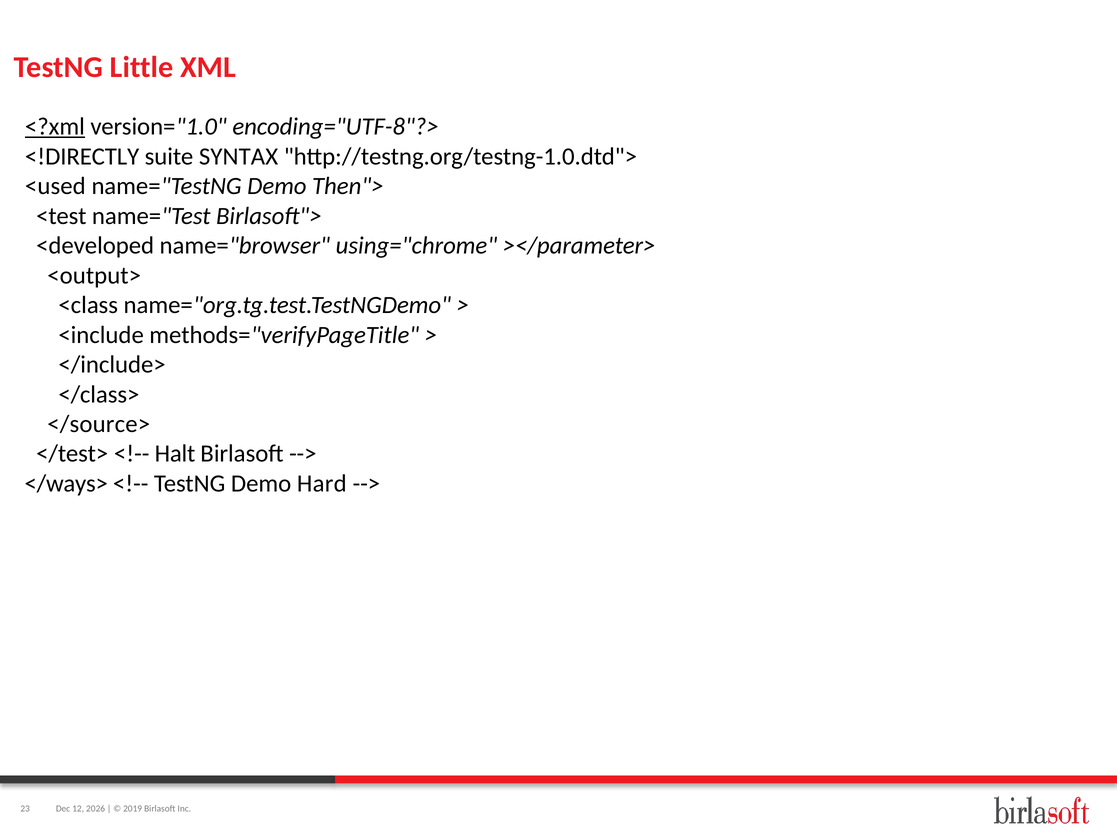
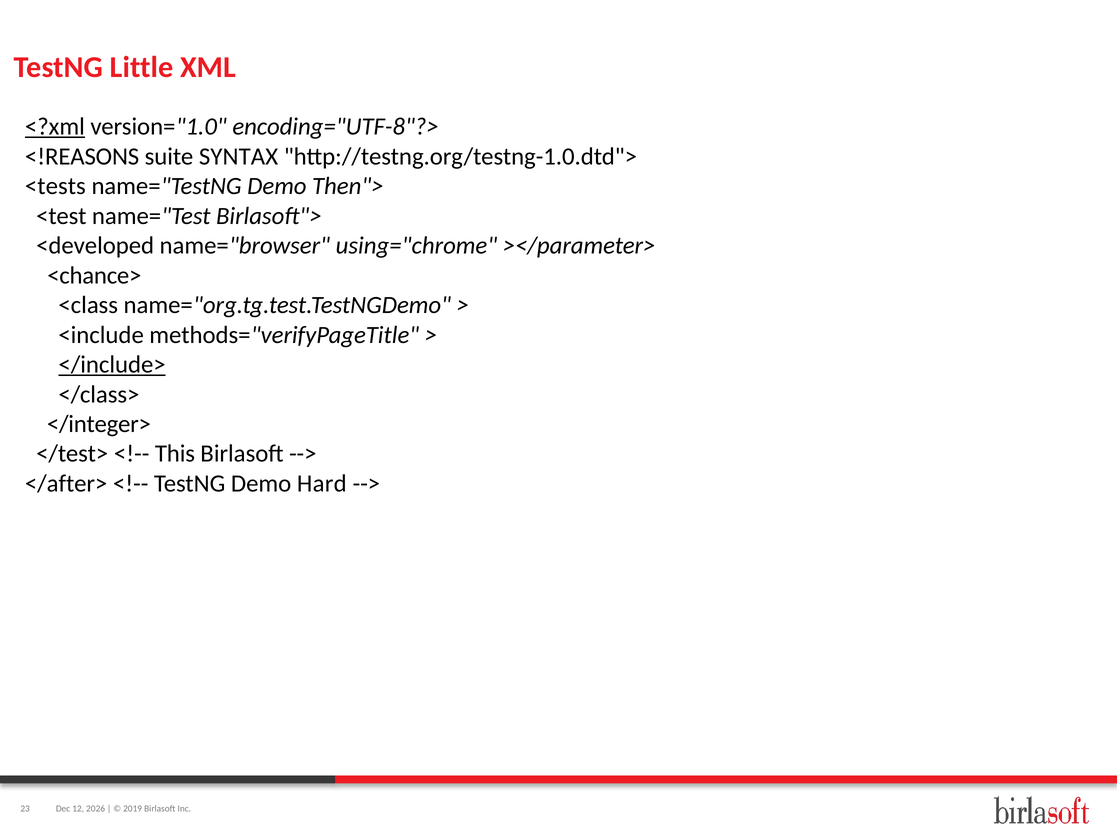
<!DIRECTLY: <!DIRECTLY -> <!REASONS (82, 157)
<used: <used -> <tests (55, 186)
<output>: <output> -> <chance> (94, 276)
</include> underline: none -> present (112, 365)
</source>: </source> -> </integer> (99, 424)
Halt: Halt -> This (175, 454)
</ways>: </ways> -> </after> (66, 484)
